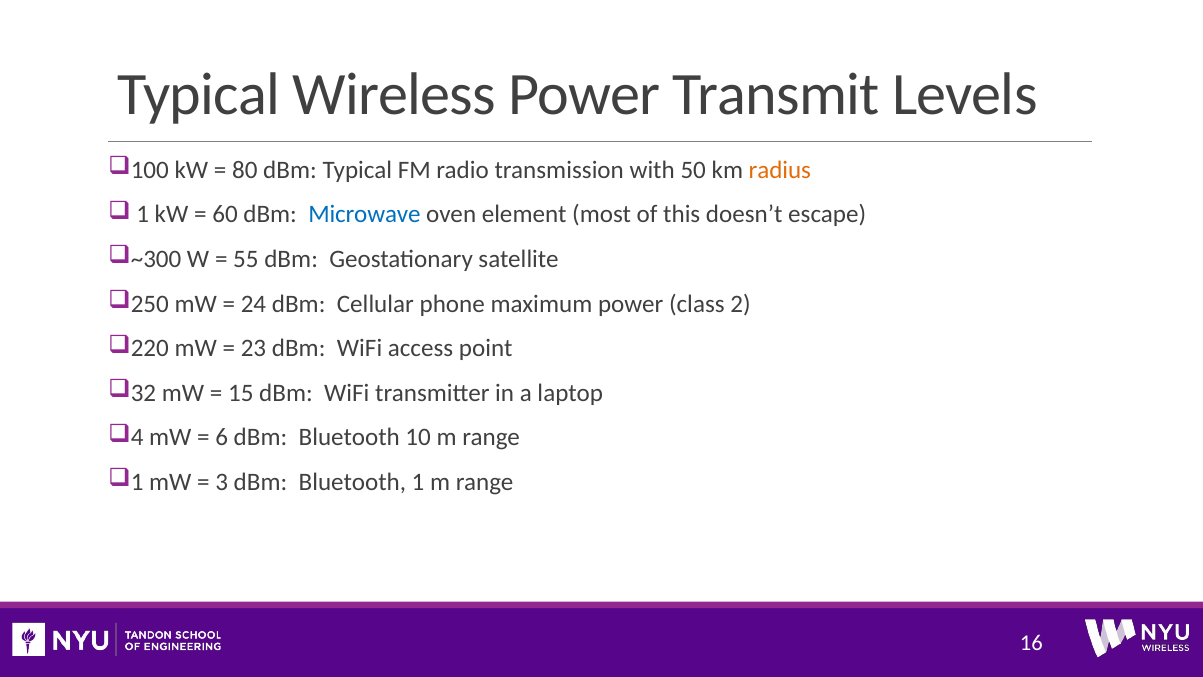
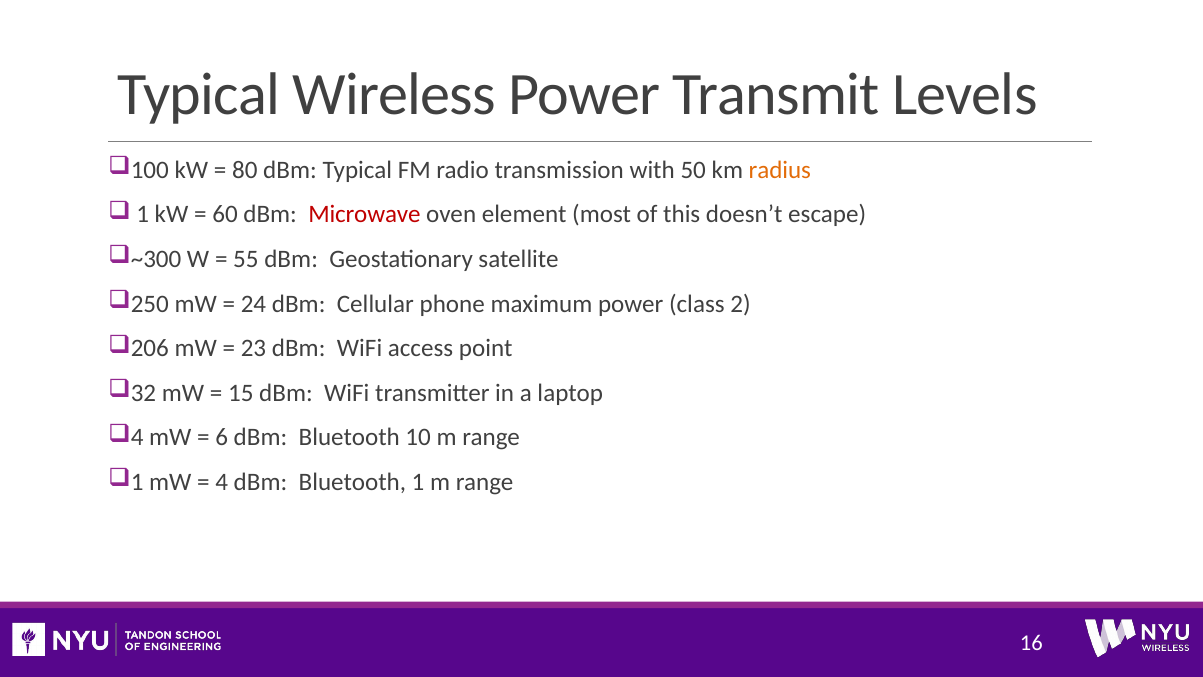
Microwave colour: blue -> red (364, 214)
220: 220 -> 206 (150, 348)
3: 3 -> 4 (222, 482)
